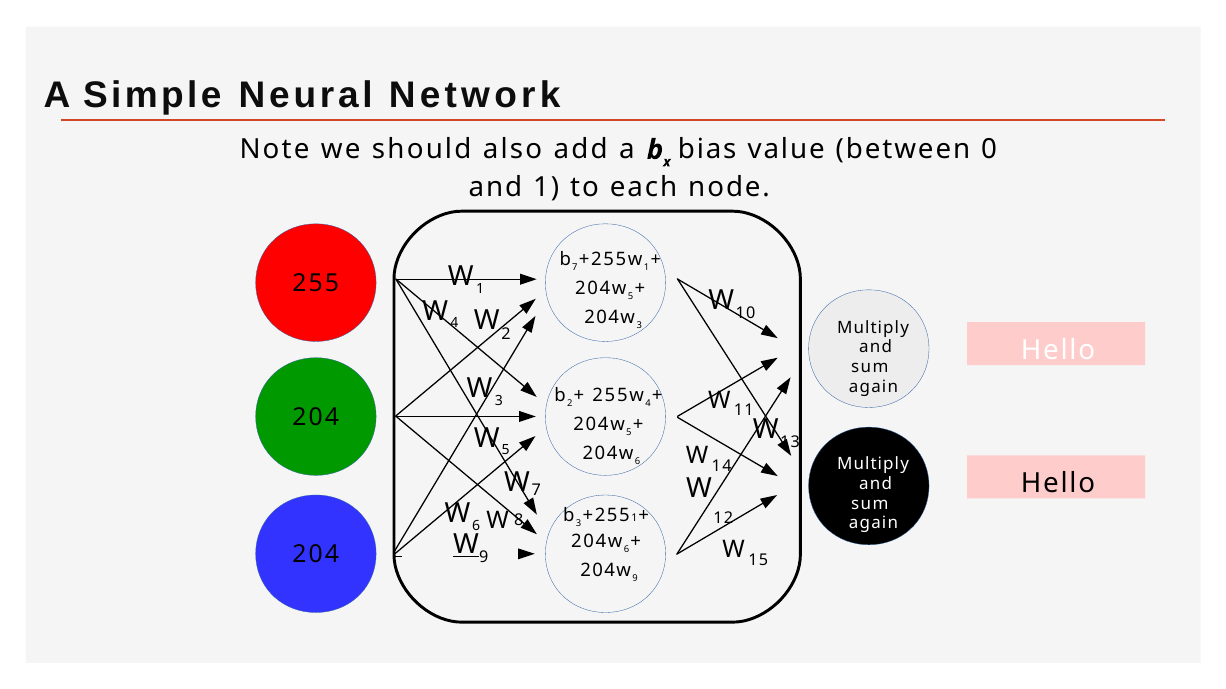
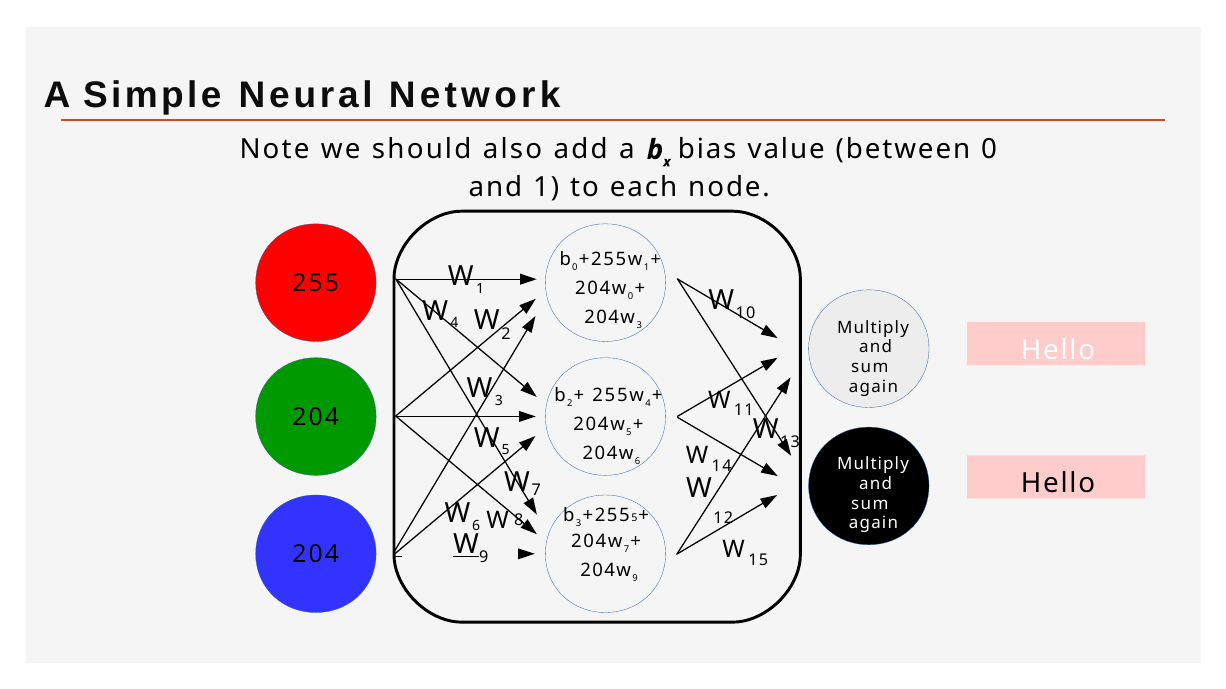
7: 7 -> 0 (575, 267)
5: 5 -> 0 (631, 296)
1: 1 -> 5 (634, 518)
6: 6 -> 7 (626, 550)
